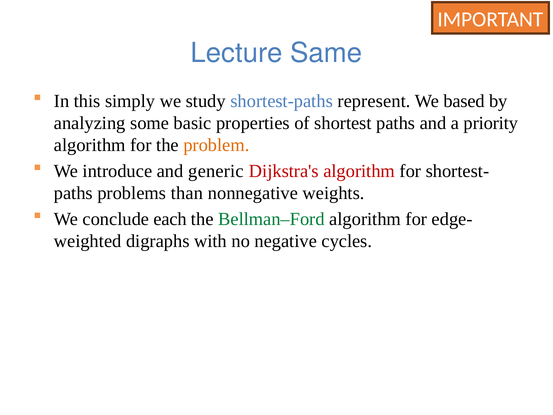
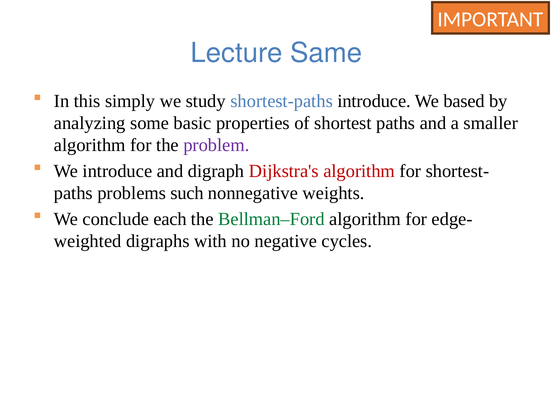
shortest-paths represent: represent -> introduce (374, 101)
priority: priority -> smaller (491, 123)
problem colour: orange -> purple (216, 145)
generic: generic -> digraph (216, 171)
than: than -> such (187, 193)
